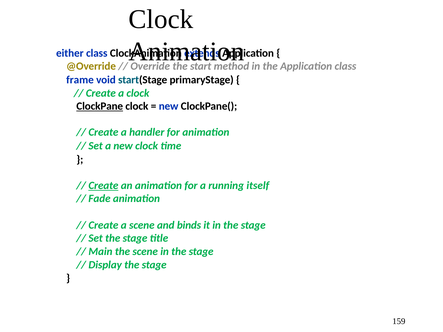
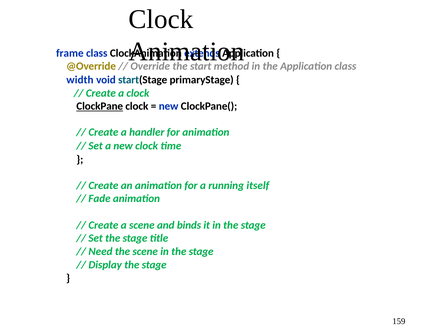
either: either -> frame (70, 53)
frame: frame -> width (80, 80)
Create underline: present -> none (103, 186)
Main: Main -> Need (100, 252)
